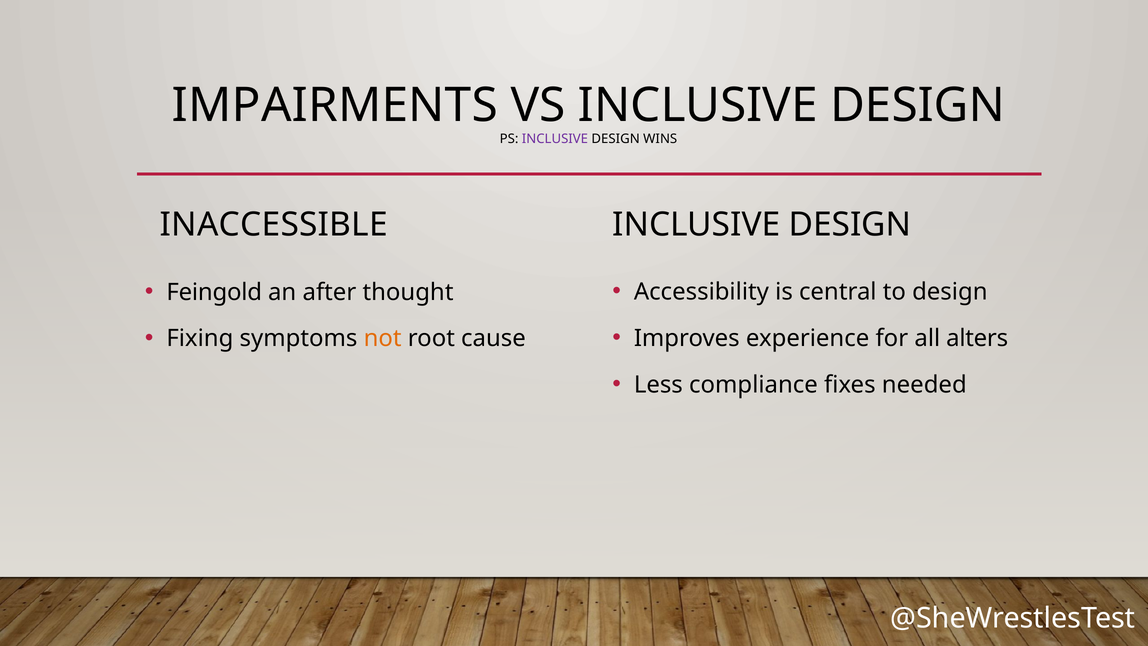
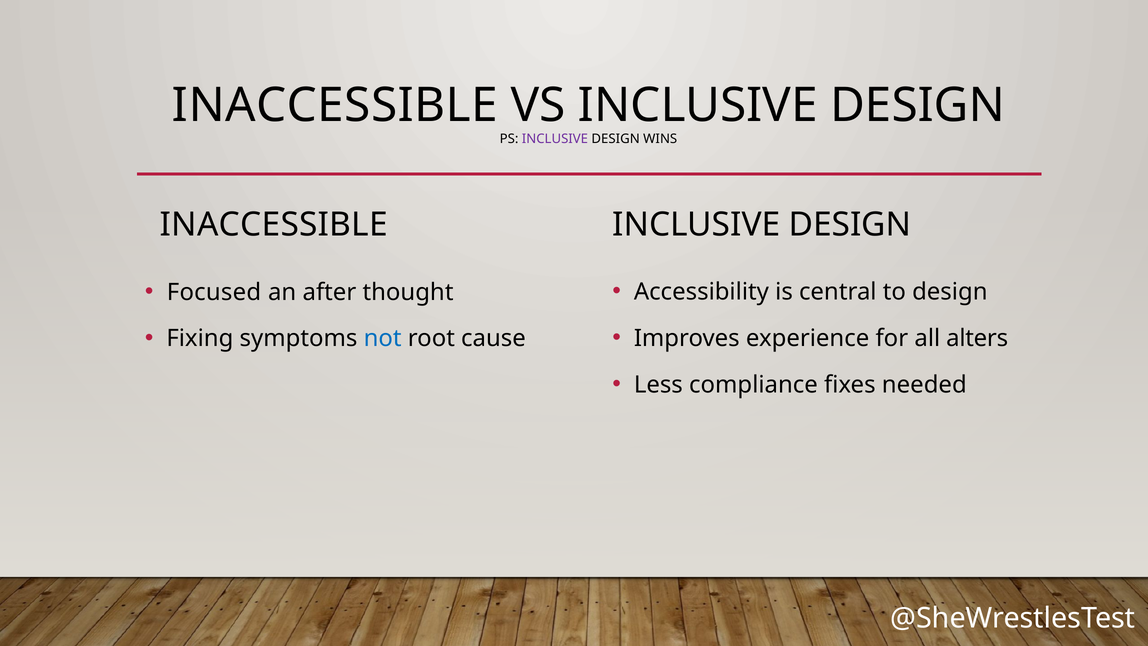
IMPAIRMENTS: IMPAIRMENTS -> INACCESSIBLE (335, 106)
Feingold: Feingold -> Focused (214, 292)
not colour: orange -> blue (383, 338)
